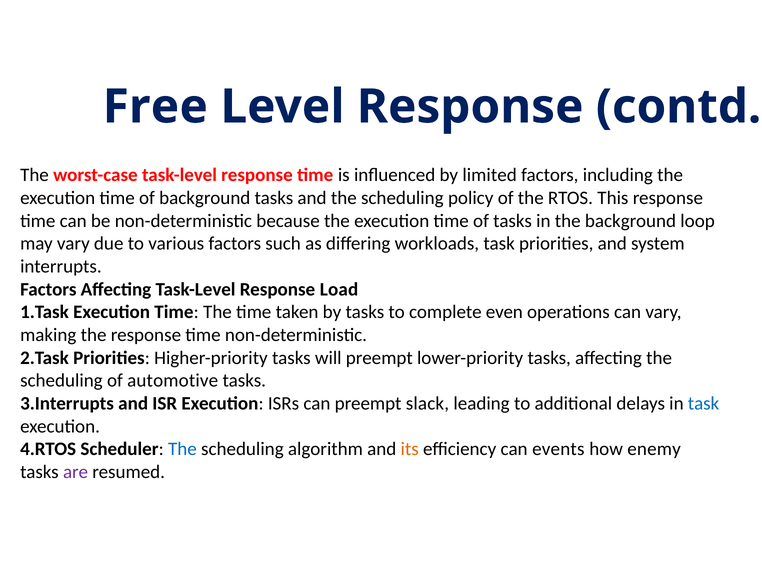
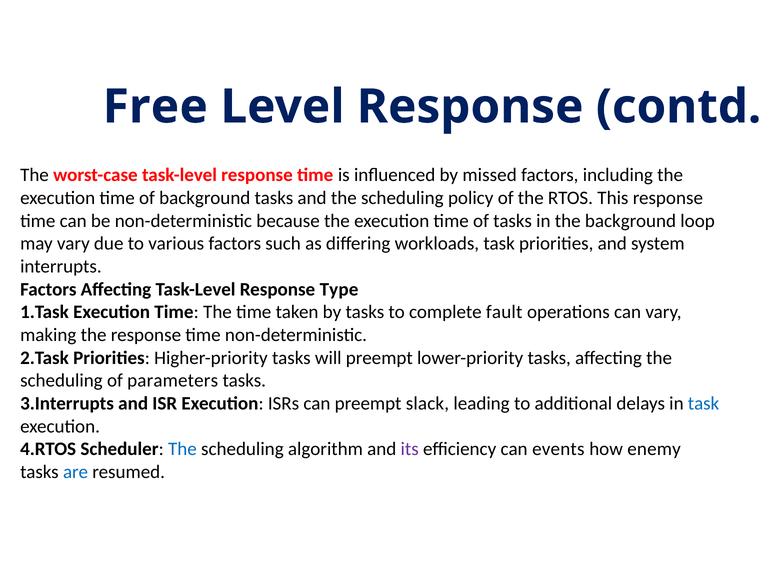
limited: limited -> missed (490, 175)
Load: Load -> Type (339, 290)
even: even -> fault (504, 312)
automotive: automotive -> parameters (173, 381)
its colour: orange -> purple (410, 450)
are colour: purple -> blue (76, 472)
